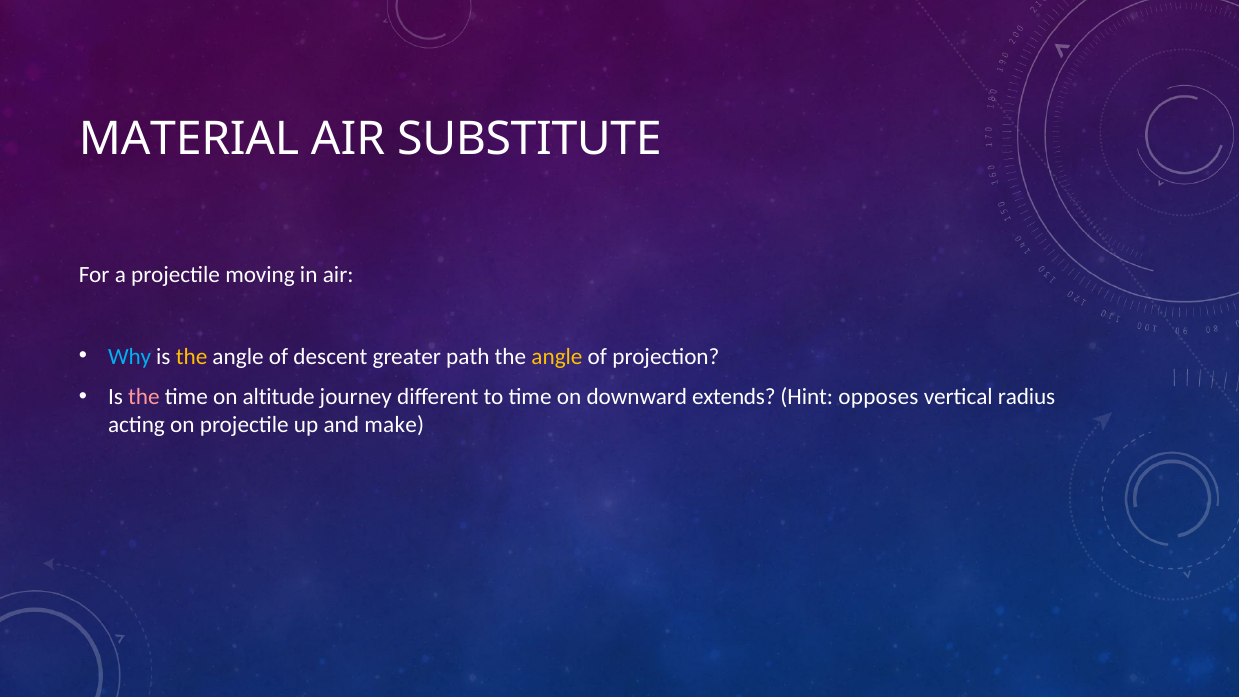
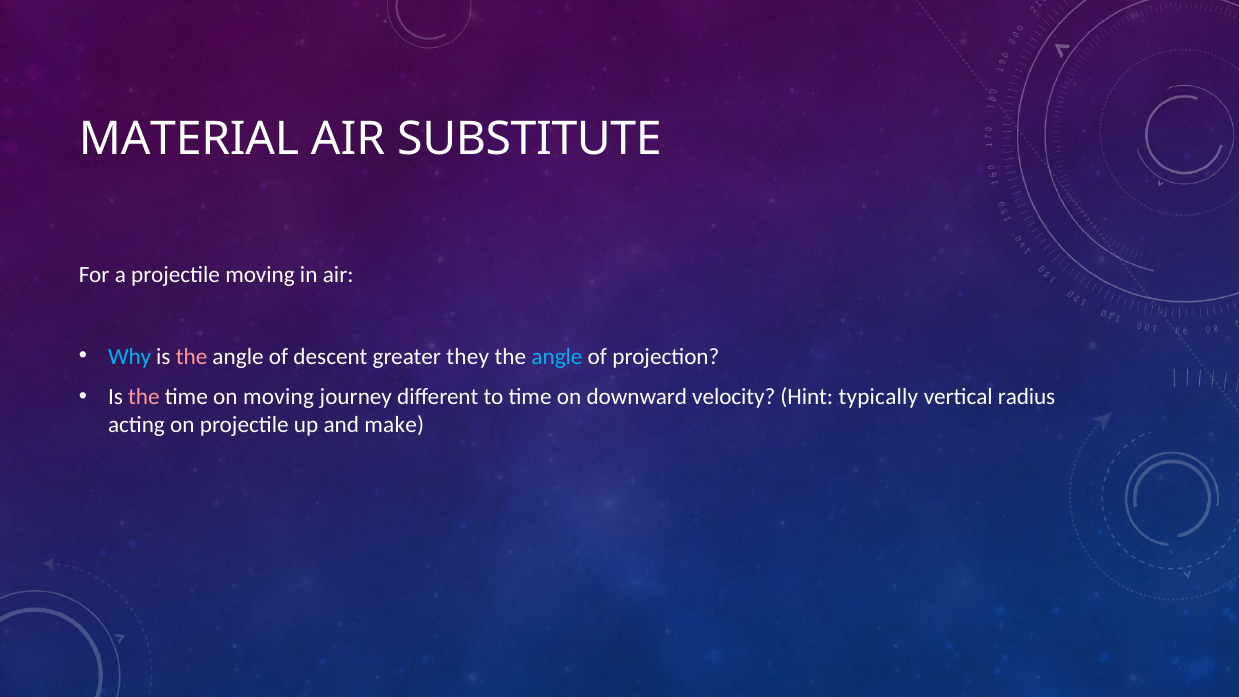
the colour: yellow -> pink (192, 356)
path: path -> they (468, 356)
angle colour: yellow -> light blue (557, 356)
on altitude: altitude -> moving (279, 397)
extends: extends -> velocity (734, 397)
opposes: opposes -> typically (878, 397)
